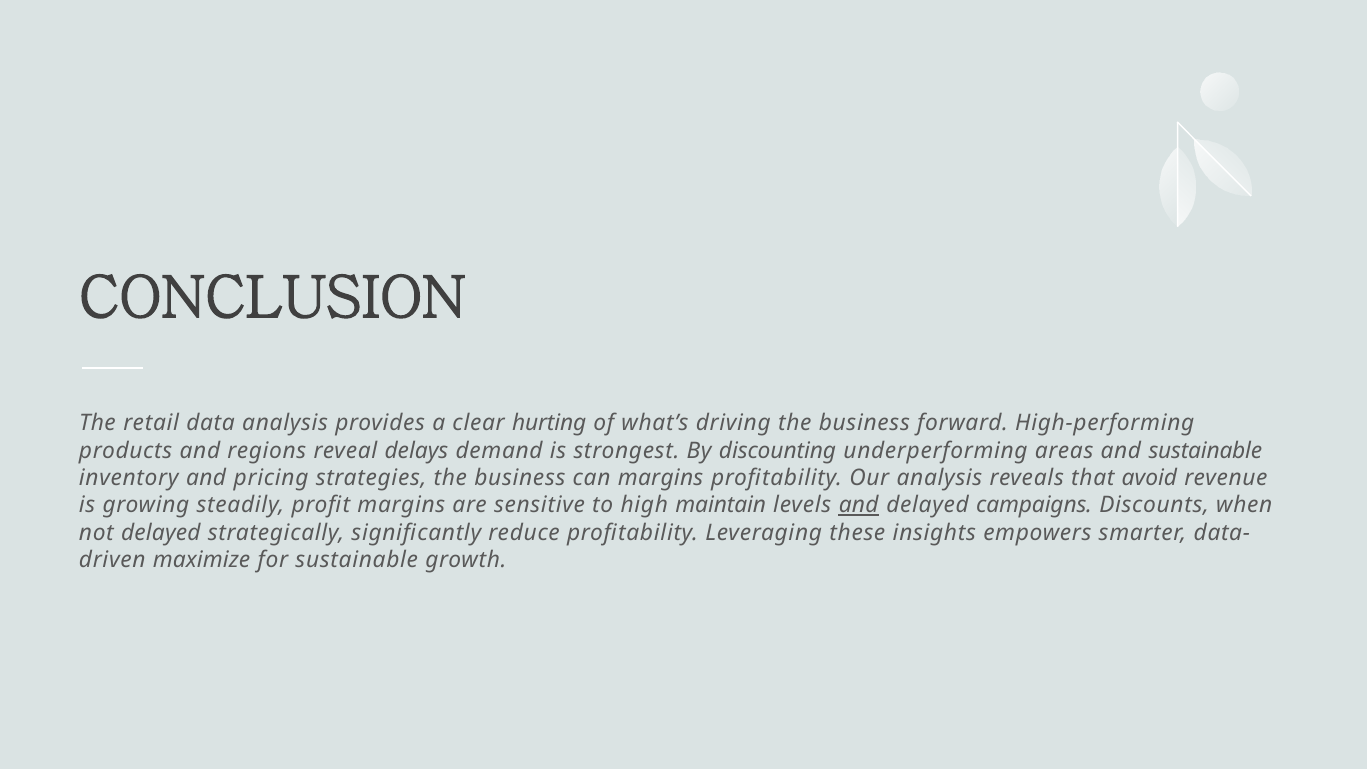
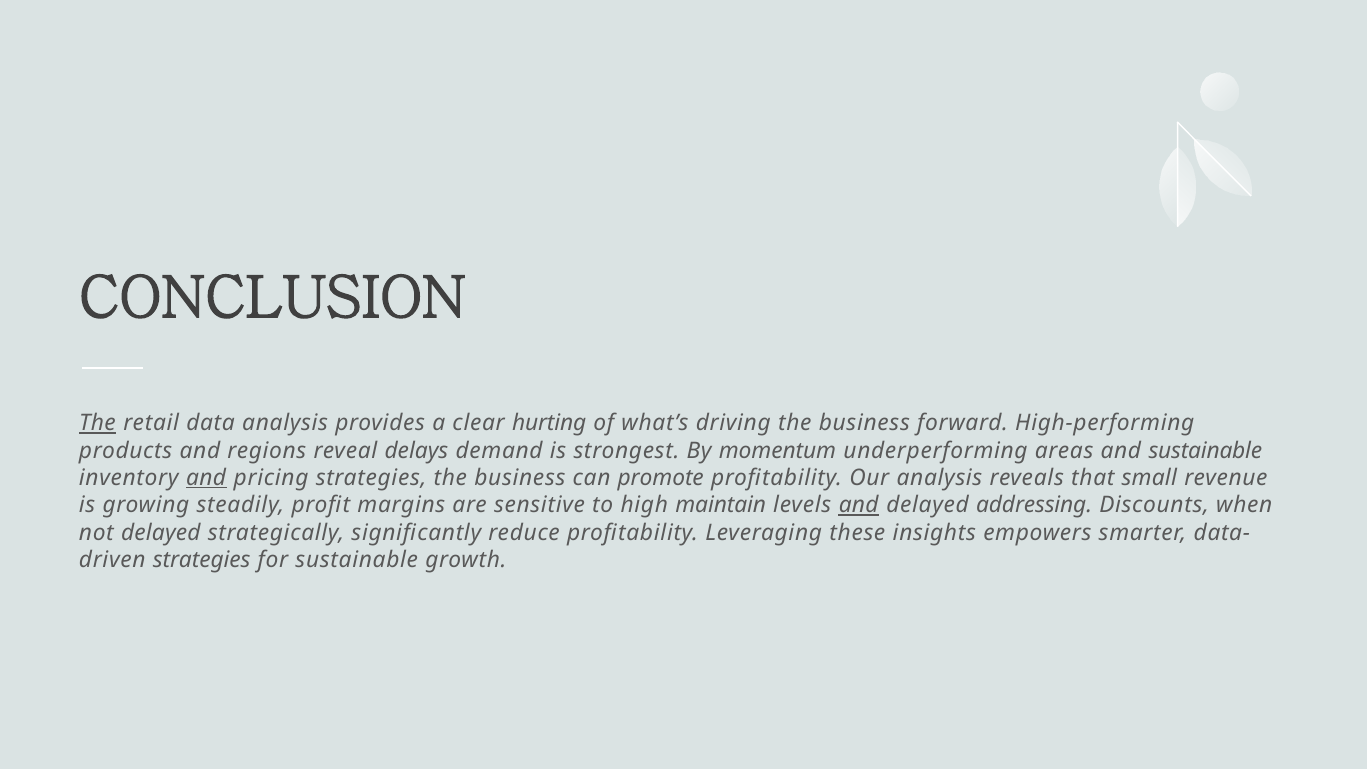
The underline: none -> present (97, 423)
discounting: discounting -> momentum (778, 451)
and underline: none -> present (206, 478)
can margins: margins -> promote (661, 478)
avoid: avoid -> small (1149, 478)
campaigns: campaigns -> addressing (1034, 505)
maximize: maximize -> strategies (202, 560)
